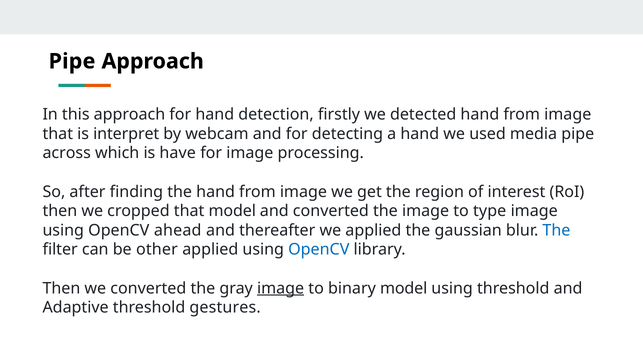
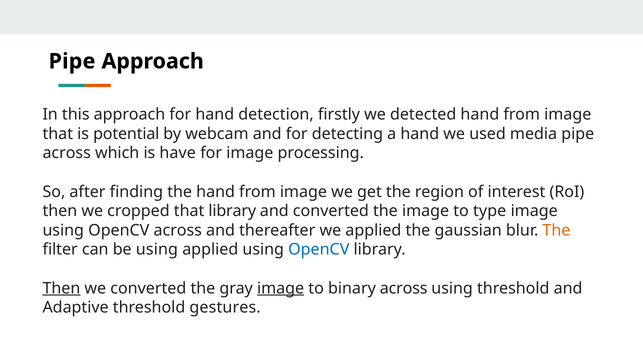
interpret: interpret -> potential (126, 134)
that model: model -> library (232, 211)
OpenCV ahead: ahead -> across (178, 230)
The colour: blue -> orange (556, 230)
be other: other -> using (157, 249)
Then underline: none -> present (61, 288)
binary model: model -> across (404, 288)
